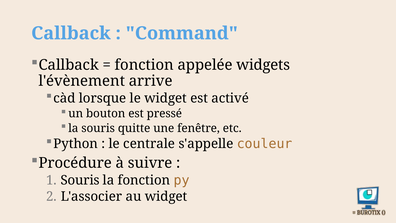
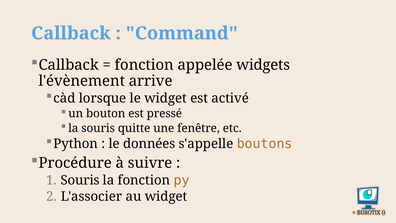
centrale: centrale -> données (149, 143)
couleur: couleur -> boutons (265, 143)
